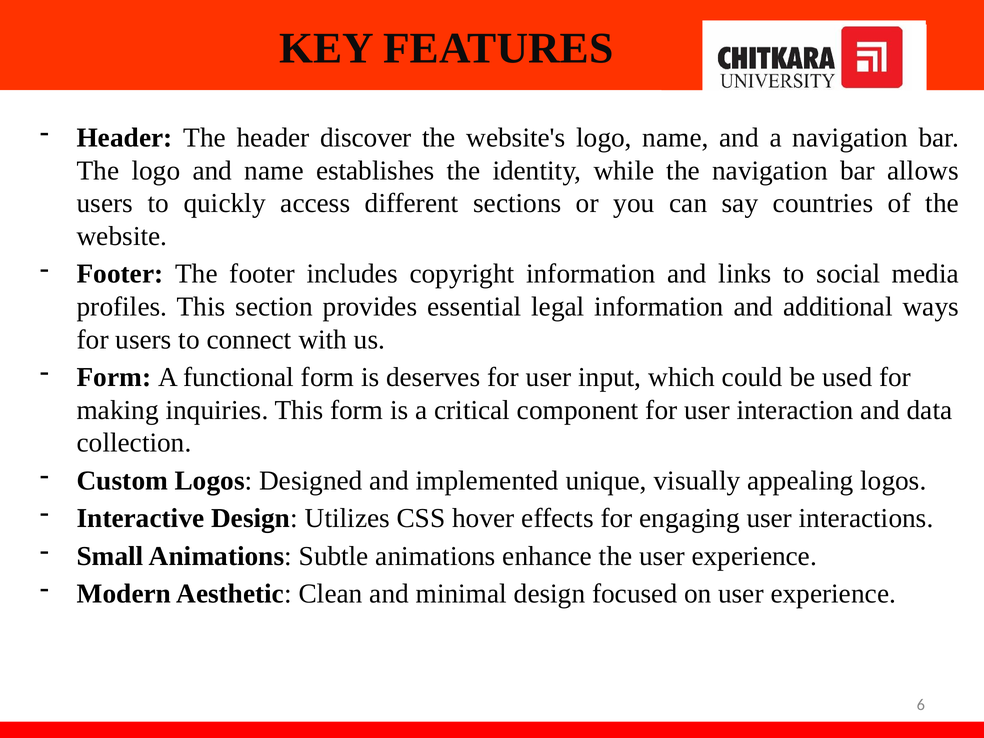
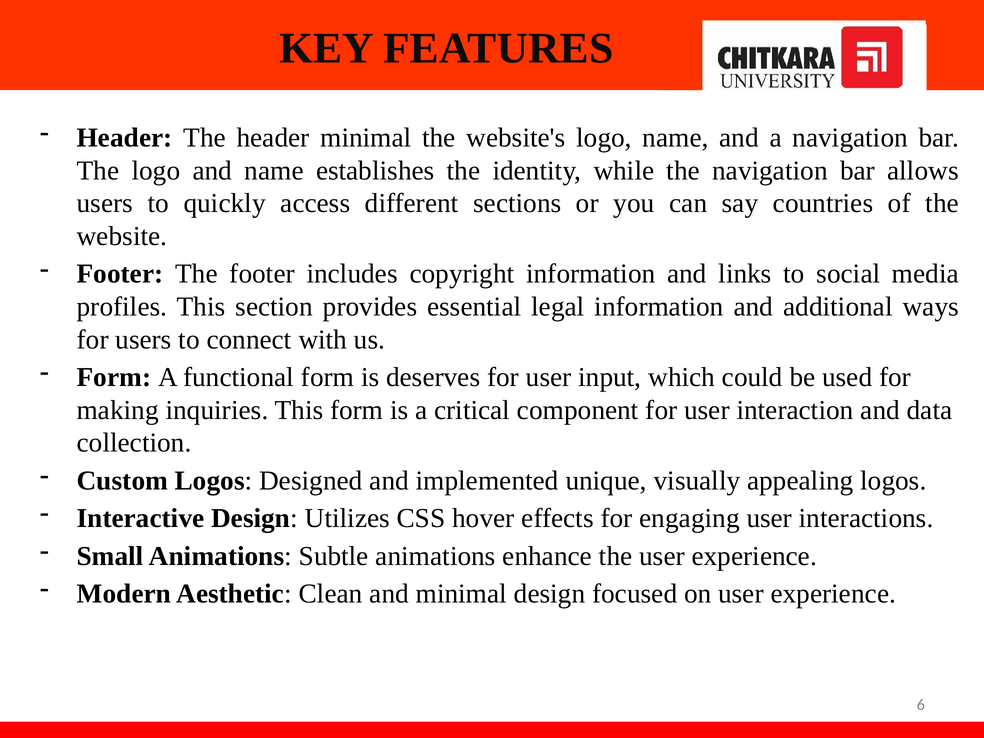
header discover: discover -> minimal (366, 138)
